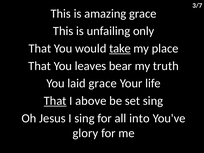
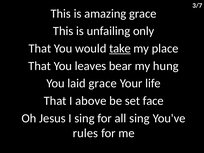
truth: truth -> hung (166, 66)
That underline: present -> none (55, 101)
set sing: sing -> face (153, 101)
all into: into -> sing (139, 118)
glory: glory -> rules (85, 133)
